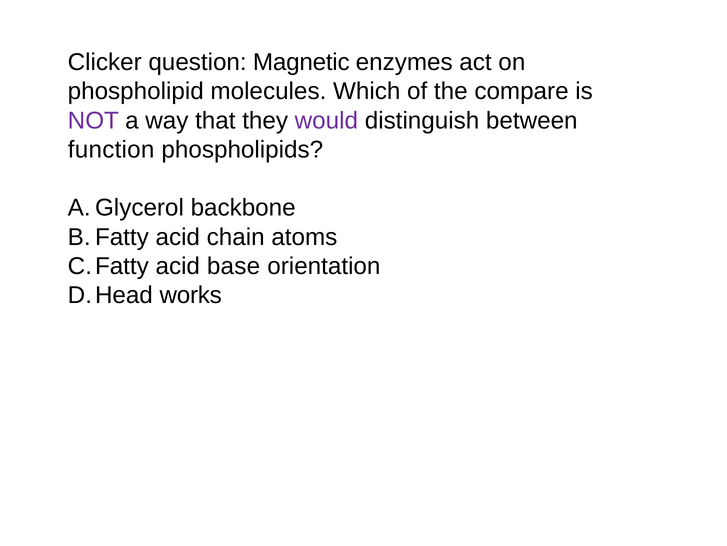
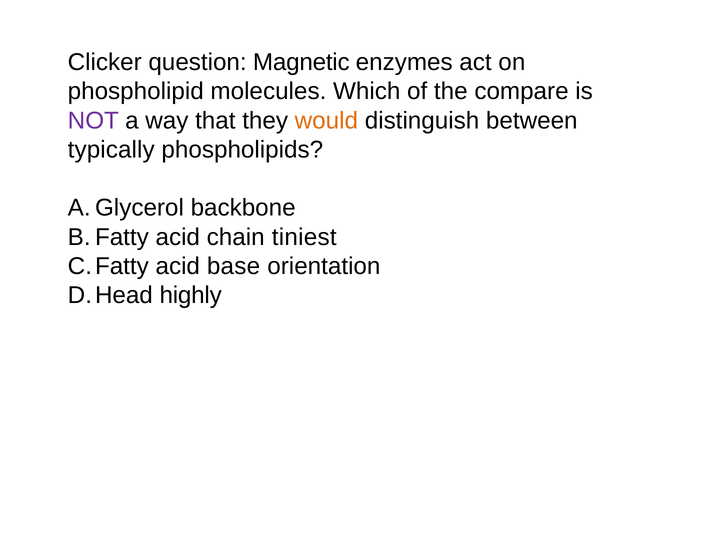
would colour: purple -> orange (326, 120)
function: function -> typically (111, 149)
atoms: atoms -> tiniest (304, 237)
works: works -> highly (191, 295)
